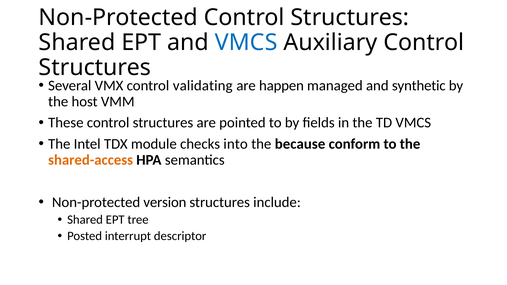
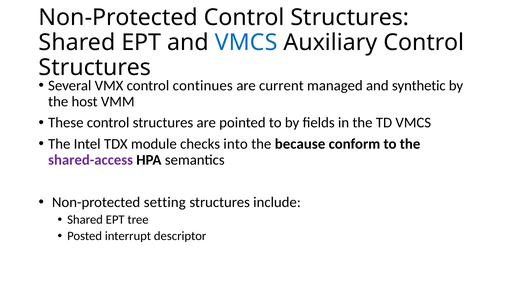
validating: validating -> continues (203, 86)
happen: happen -> current (281, 86)
shared-access colour: orange -> purple (91, 160)
version: version -> setting (165, 202)
